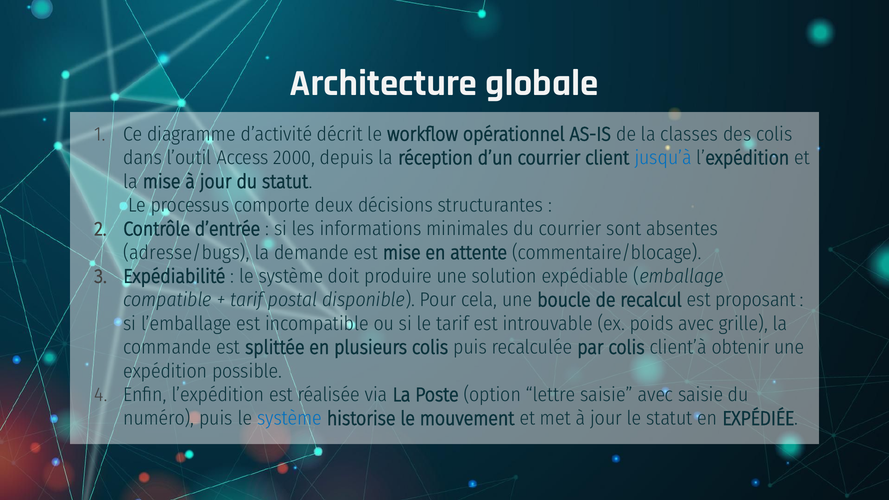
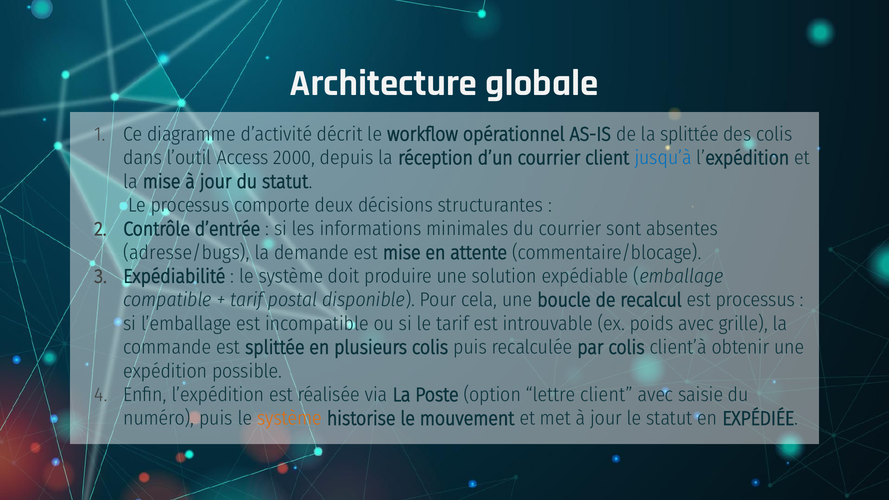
la classes: classes -> splittée (689, 134)
est proposant: proposant -> processus (755, 300)
lettre saisie: saisie -> client (606, 395)
système colour: blue -> orange (289, 418)
